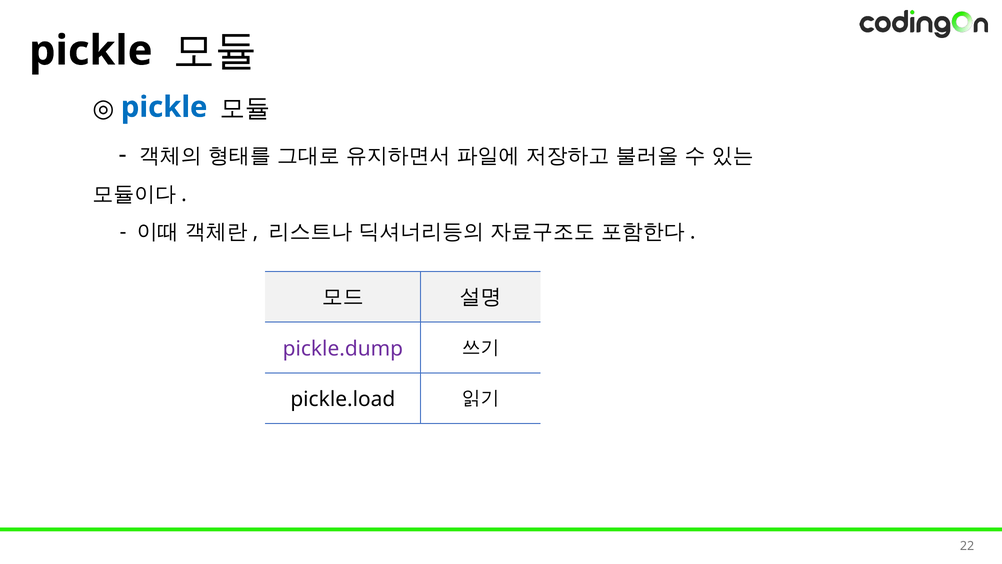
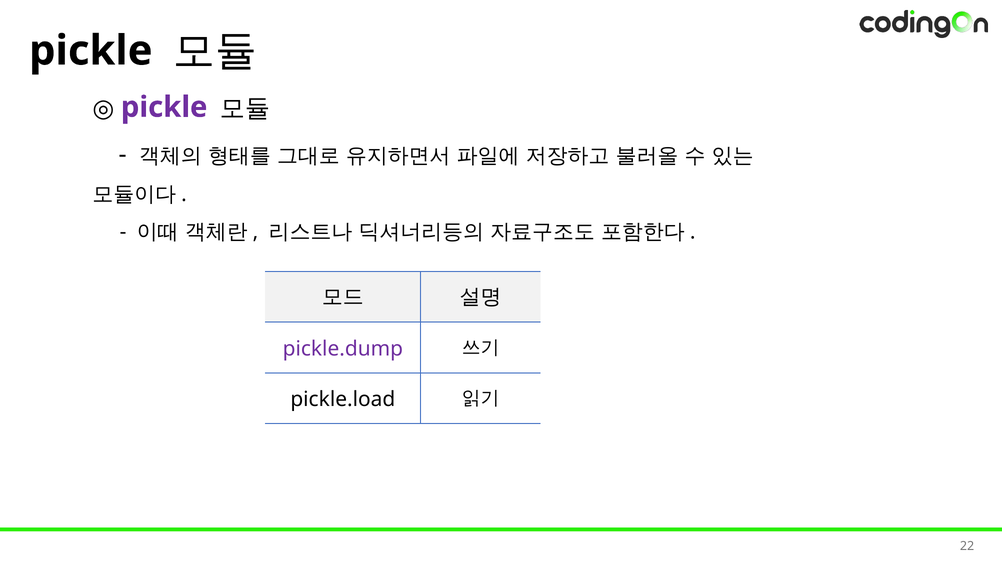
pickle colour: blue -> purple (164, 107)
